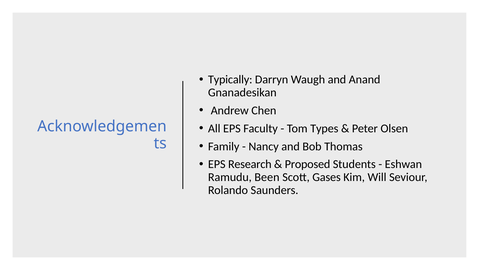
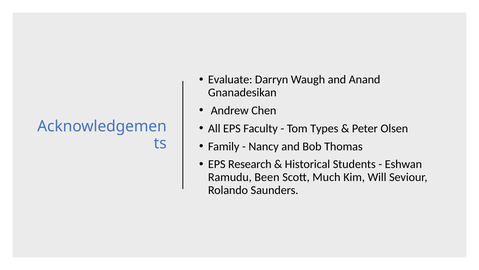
Typically: Typically -> Evaluate (230, 79)
Proposed: Proposed -> Historical (307, 164)
Gases: Gases -> Much (326, 177)
